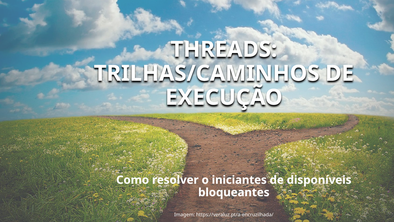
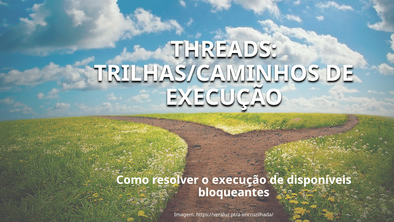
o iniciantes: iniciantes -> execução (239, 180)
